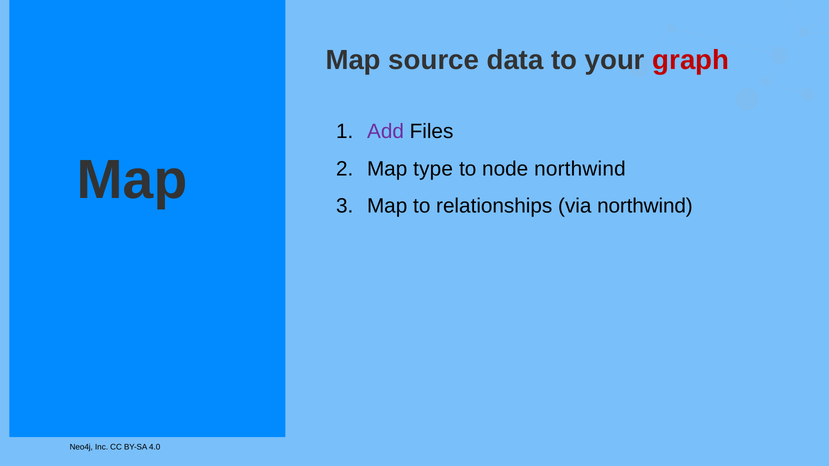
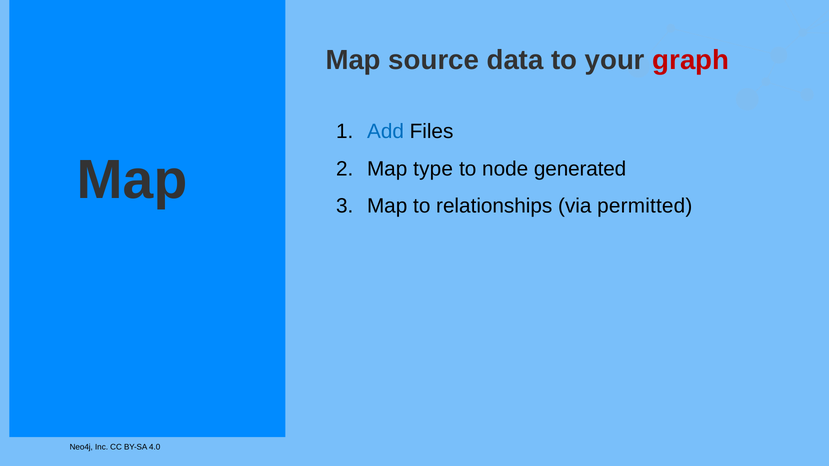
Add colour: purple -> blue (386, 131)
node northwind: northwind -> generated (580, 169)
via northwind: northwind -> permitted (645, 206)
